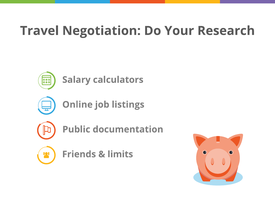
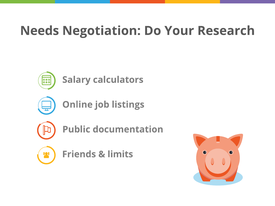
Travel: Travel -> Needs (40, 31)
